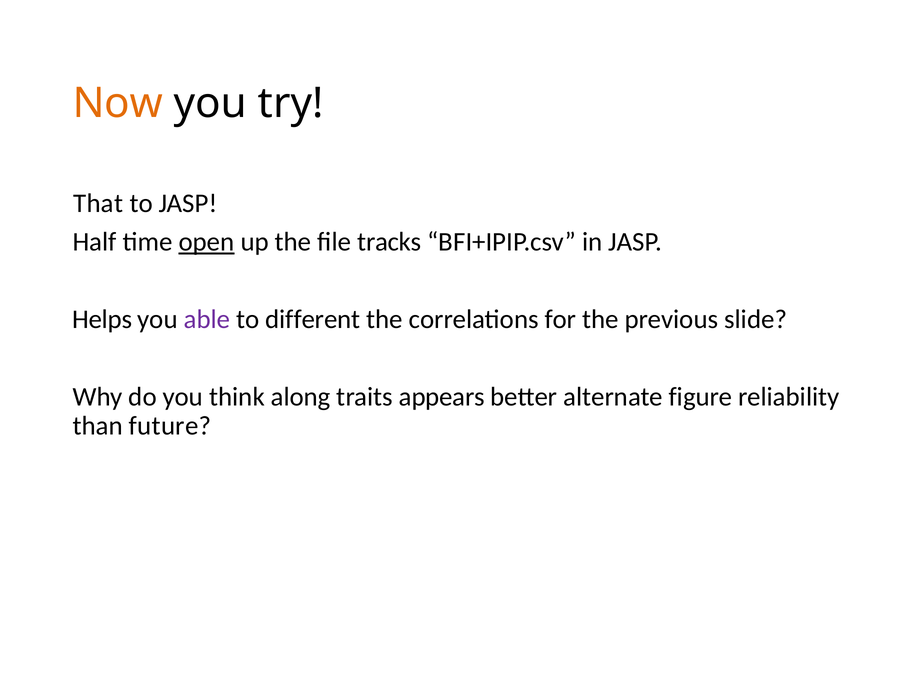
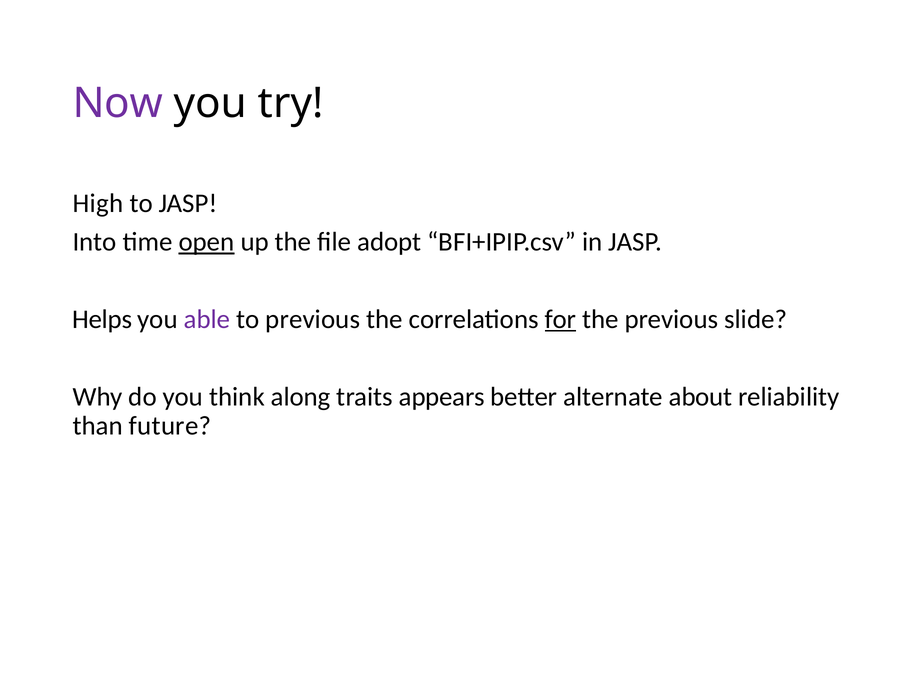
Now colour: orange -> purple (118, 103)
That: That -> High (98, 203)
Half: Half -> Into (95, 242)
tracks: tracks -> adopt (389, 242)
to different: different -> previous (313, 319)
for underline: none -> present (561, 319)
figure: figure -> about (701, 397)
